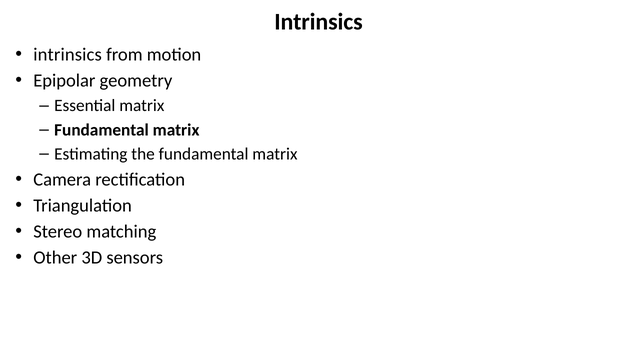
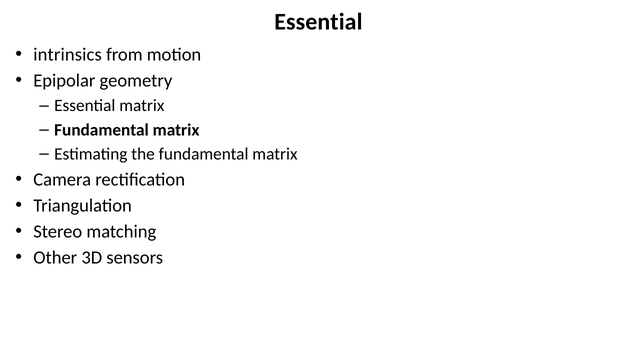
Intrinsics: Intrinsics -> Essential (318, 22)
